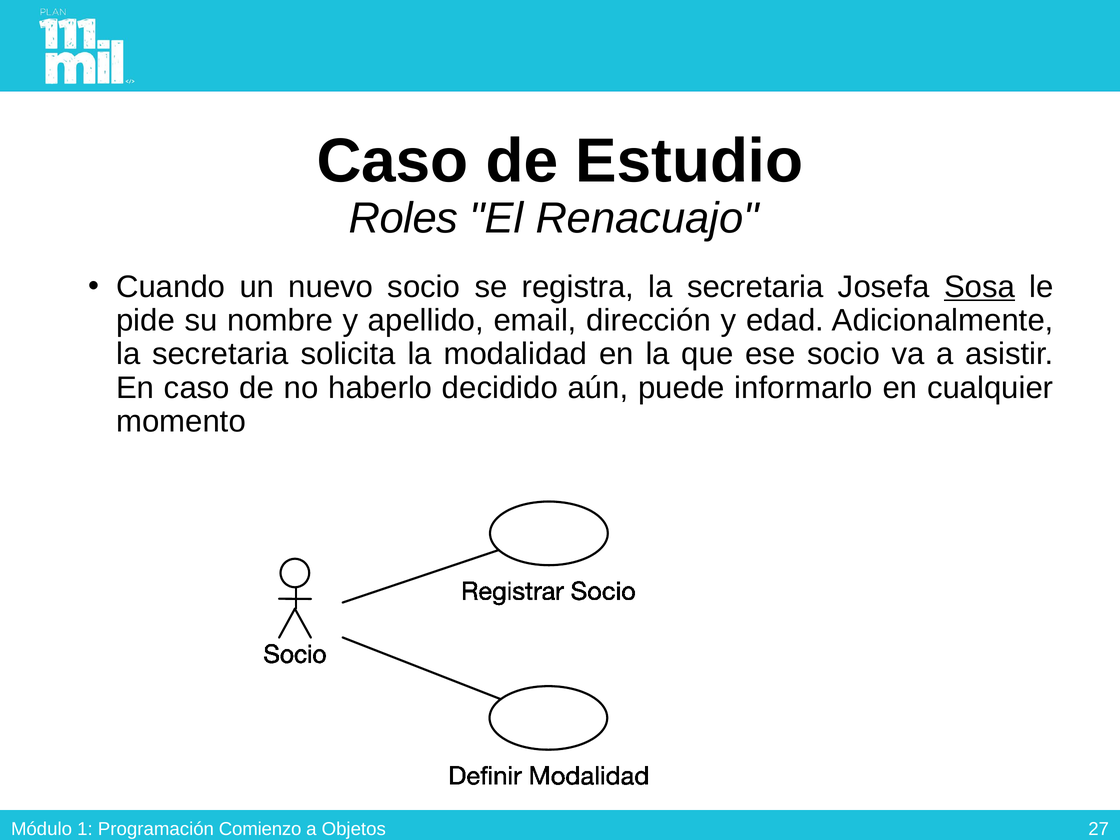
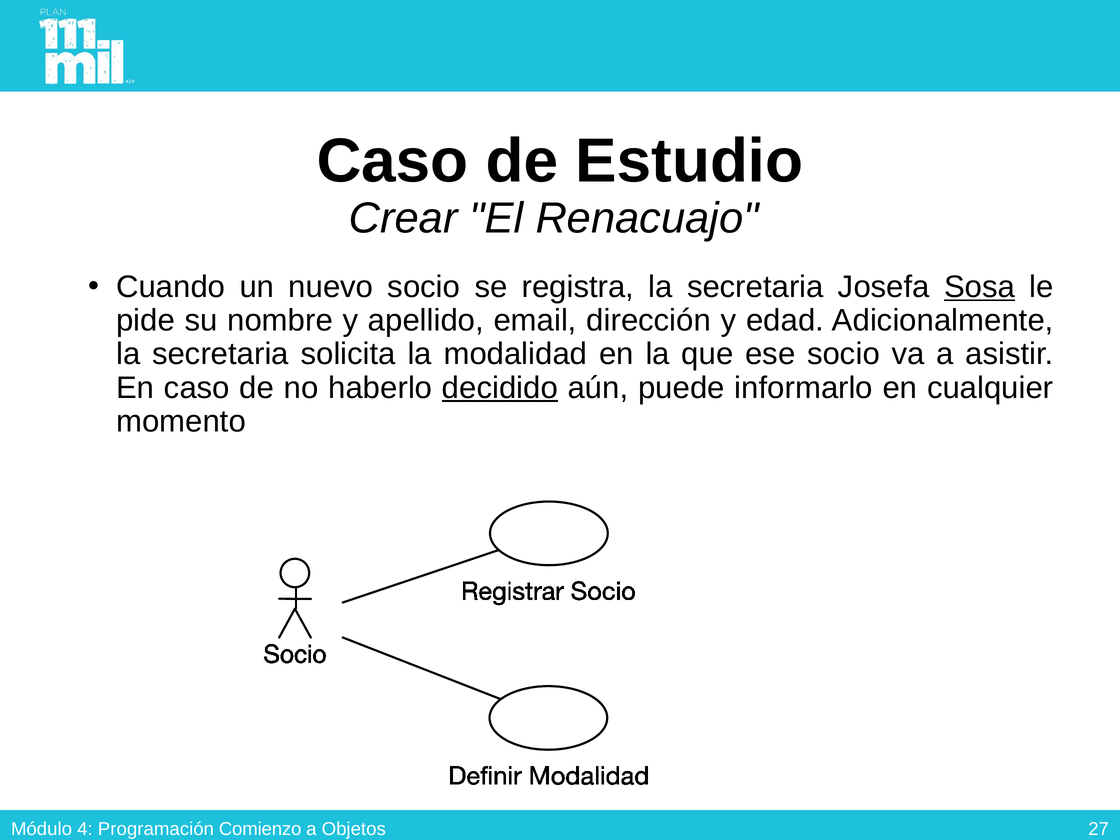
Roles: Roles -> Crear (403, 218)
decidido underline: none -> present (500, 388)
1: 1 -> 4 (85, 829)
